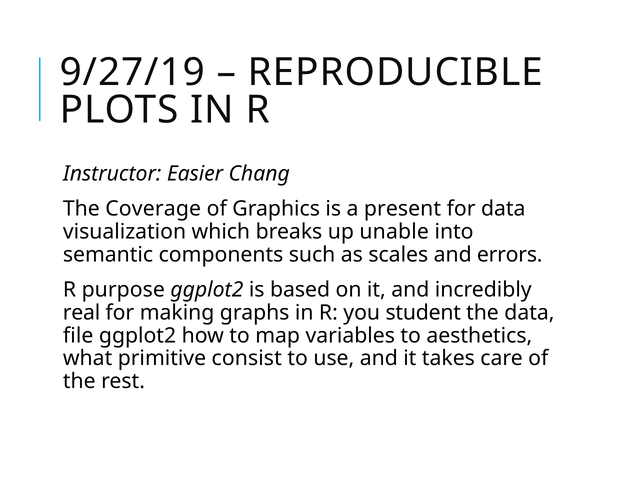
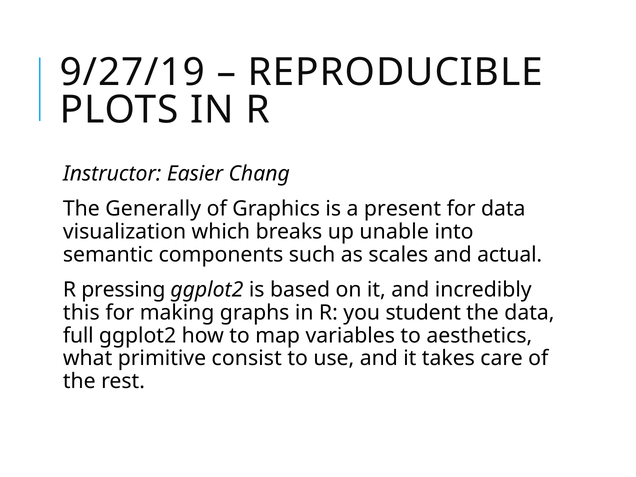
Coverage: Coverage -> Generally (153, 209)
errors: errors -> actual (510, 255)
purpose: purpose -> pressing (123, 290)
real: real -> this (81, 313)
file: file -> full (78, 336)
